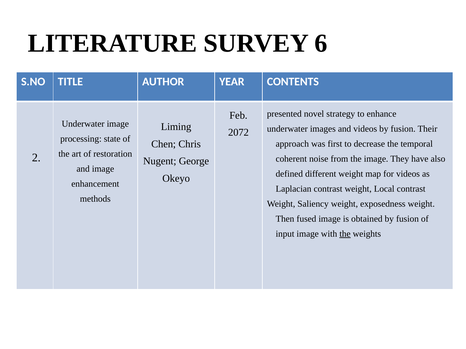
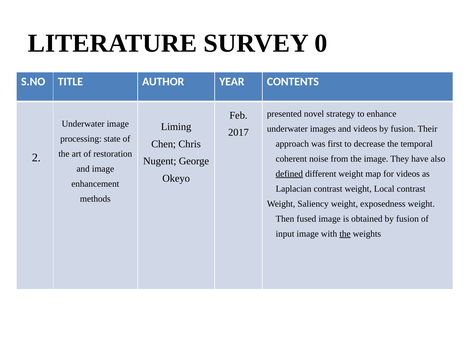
6: 6 -> 0 (321, 43)
2072: 2072 -> 2017 (238, 133)
defined underline: none -> present (289, 174)
